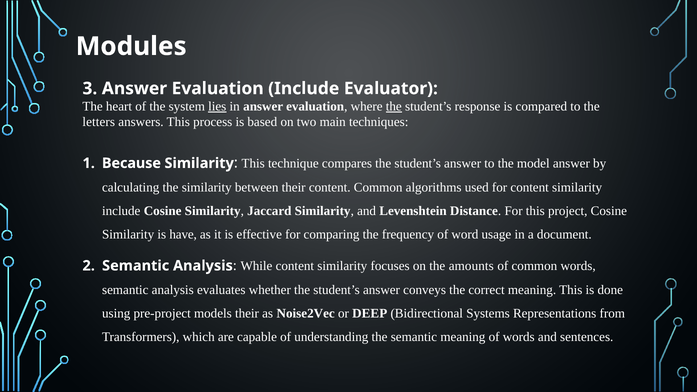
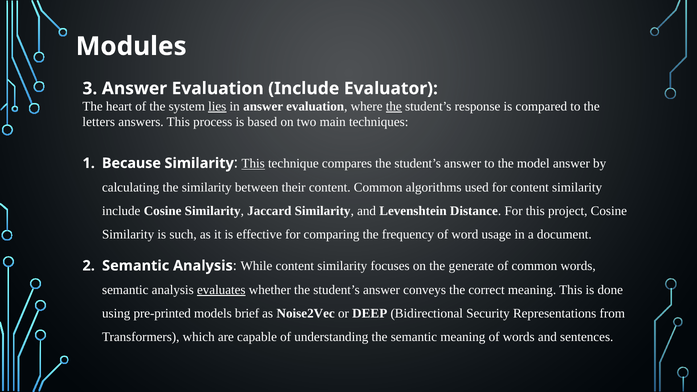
This underline: none -> present (253, 164)
have: have -> such (183, 235)
amounts: amounts -> generate (471, 266)
evaluates underline: none -> present (221, 290)
pre-project: pre-project -> pre-printed (162, 314)
models their: their -> brief (247, 314)
Systems: Systems -> Security (488, 314)
